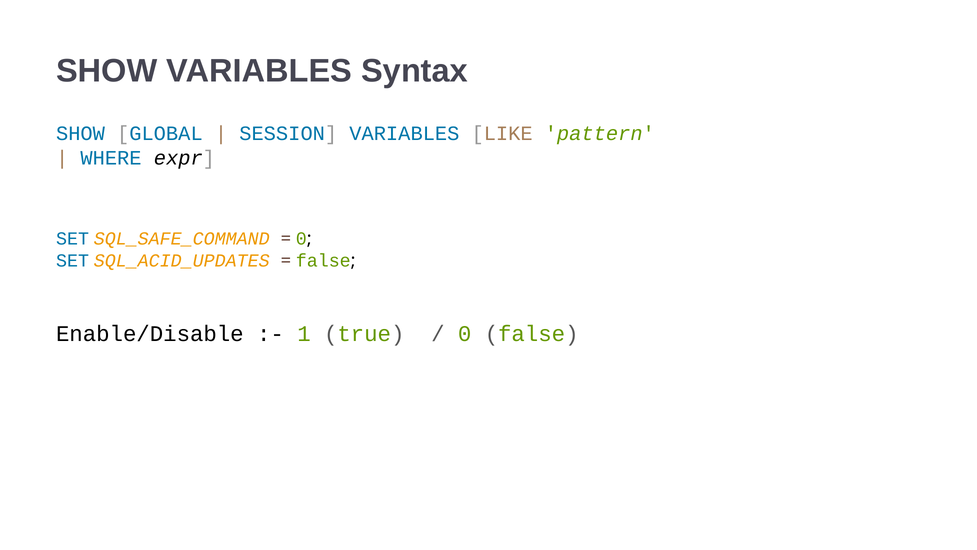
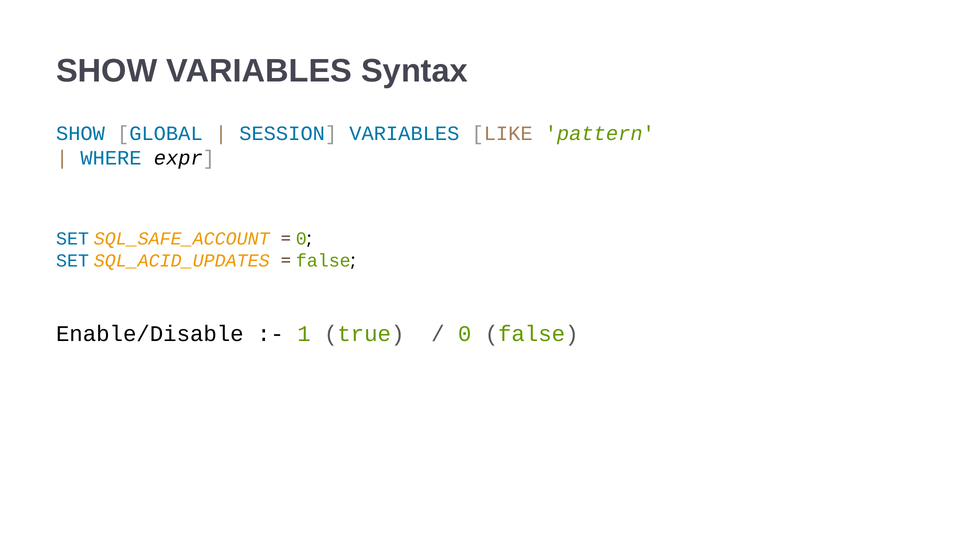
SQL_SAFE_COMMAND: SQL_SAFE_COMMAND -> SQL_SAFE_ACCOUNT (182, 239)
